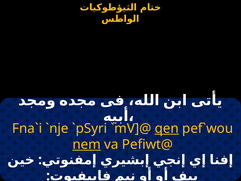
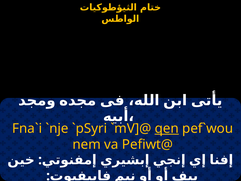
nem underline: present -> none (87, 144)
